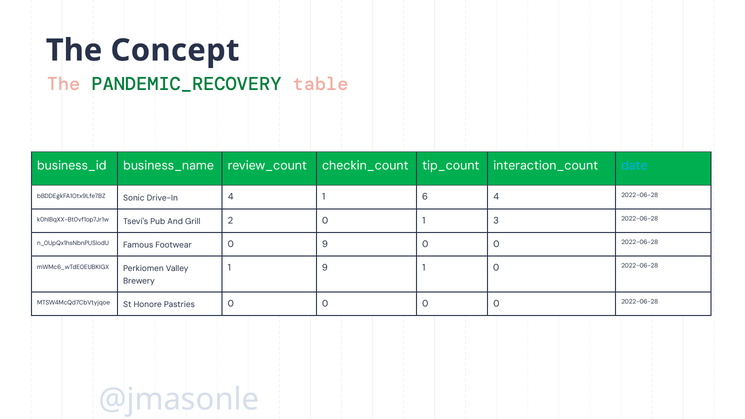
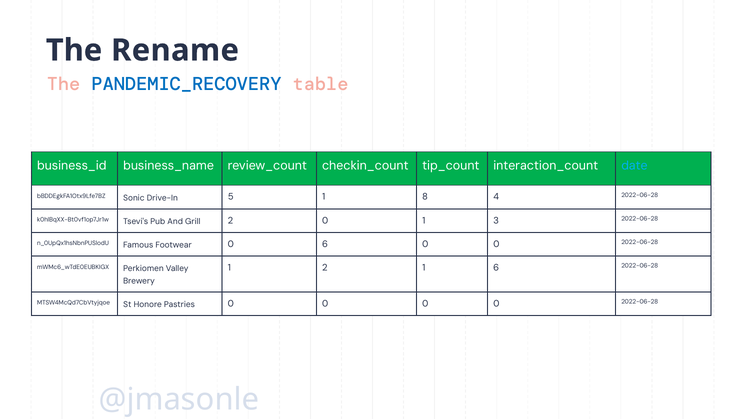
Concept: Concept -> Rename (175, 50)
PANDEMIC_RECOVERY colour: green -> blue (186, 84)
Drive-In 4: 4 -> 5 (231, 197)
6: 6 -> 8 (425, 197)
0 9: 9 -> 6 (325, 244)
1 9: 9 -> 2 (325, 268)
1 0: 0 -> 6 (496, 268)
